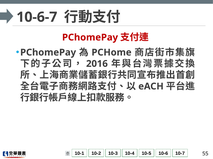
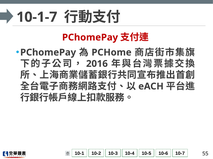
10-6-7: 10-6-7 -> 10-1-7 (37, 17)
